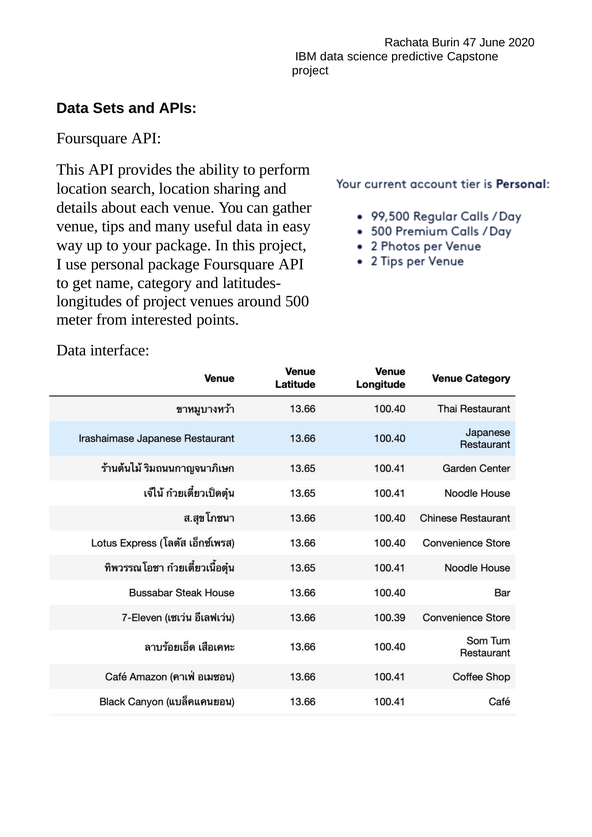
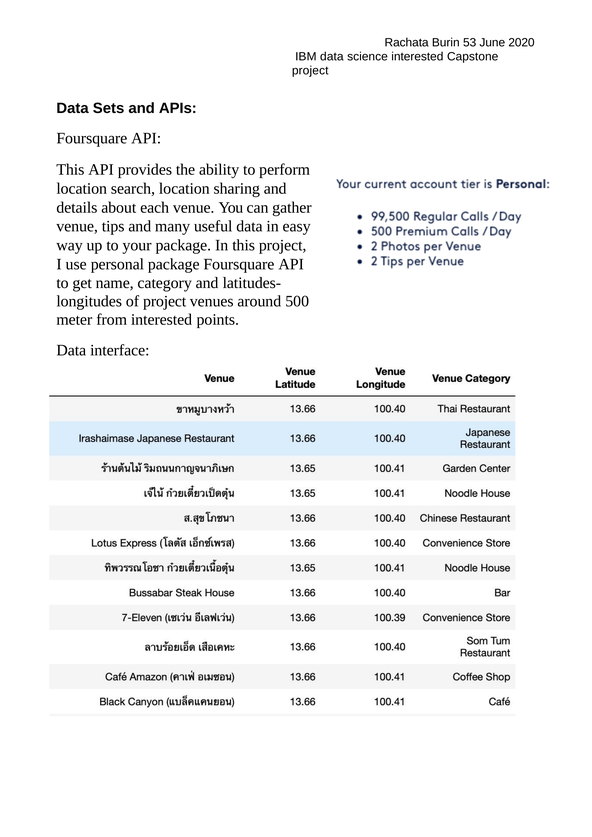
47: 47 -> 53 (470, 43)
science predictive: predictive -> interested (417, 57)
